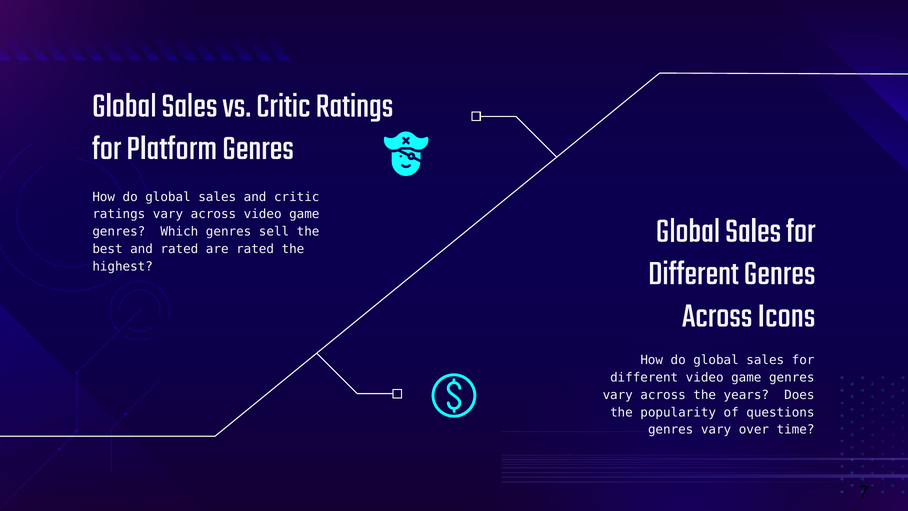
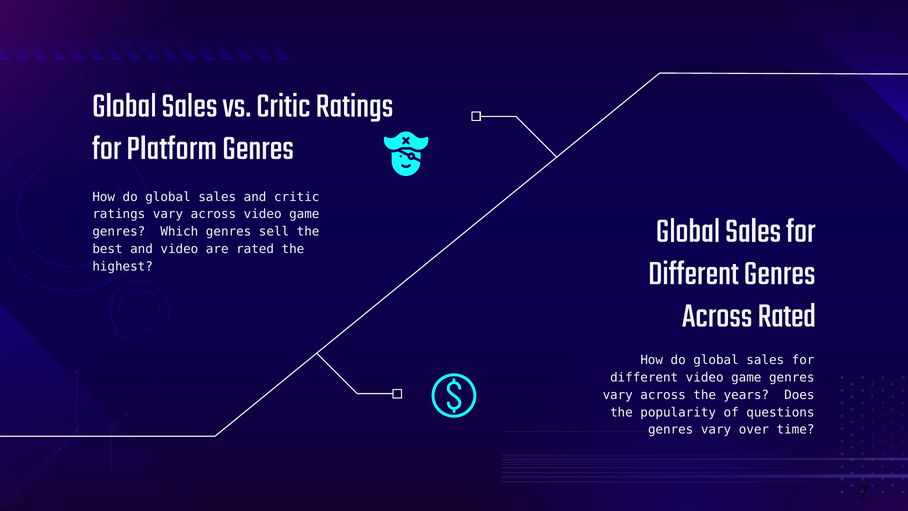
and rated: rated -> video (179, 249)
Across Icons: Icons -> Rated (787, 315)
